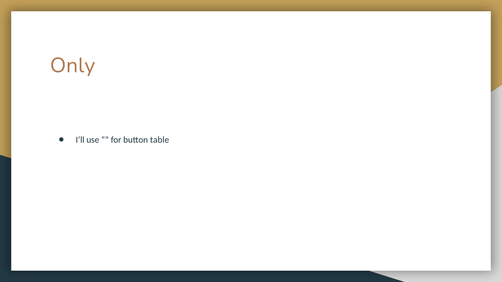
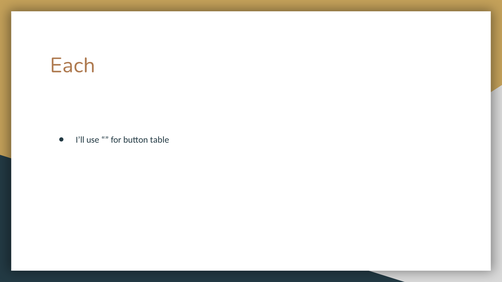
Only: Only -> Each (73, 65)
